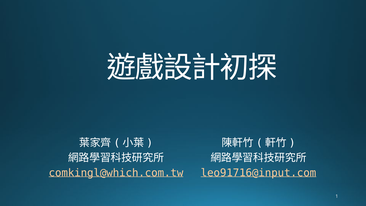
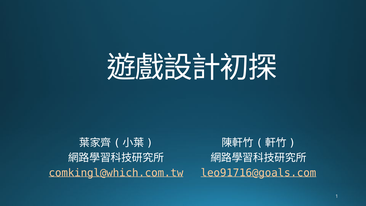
leo91716@input.com: leo91716@input.com -> leo91716@goals.com (258, 173)
